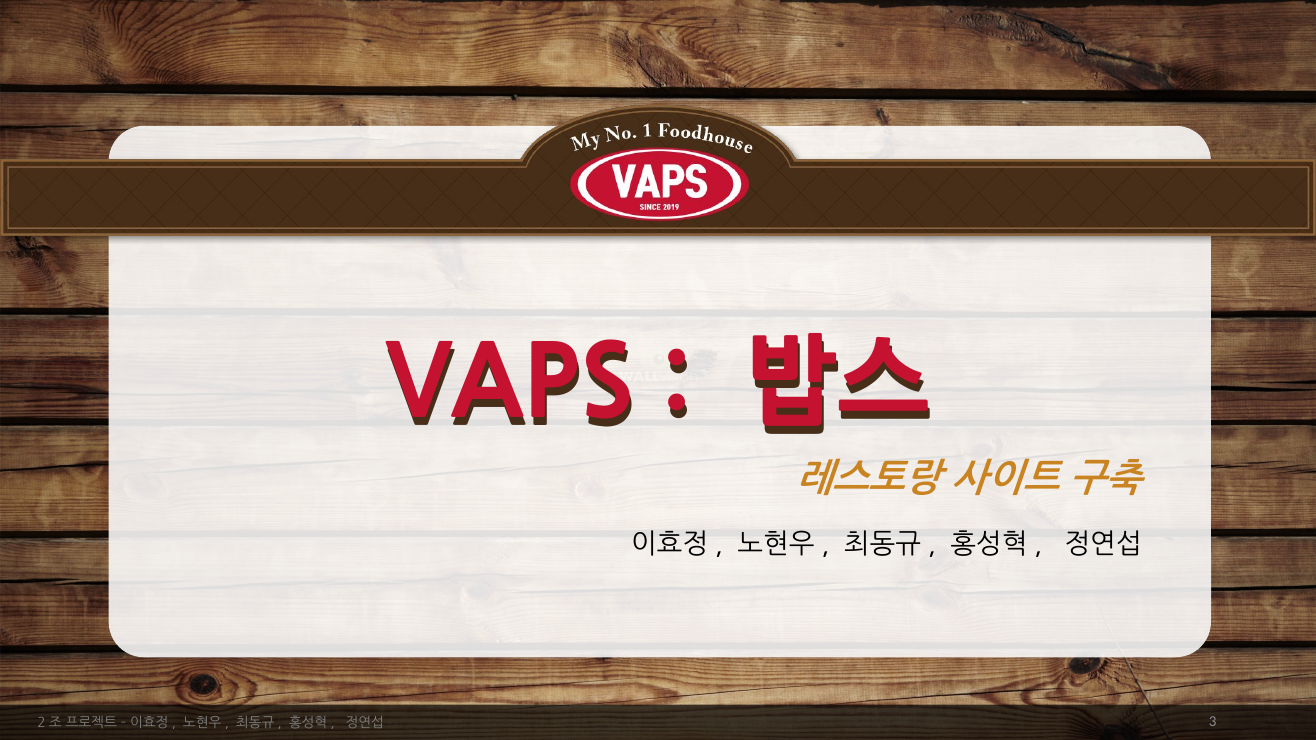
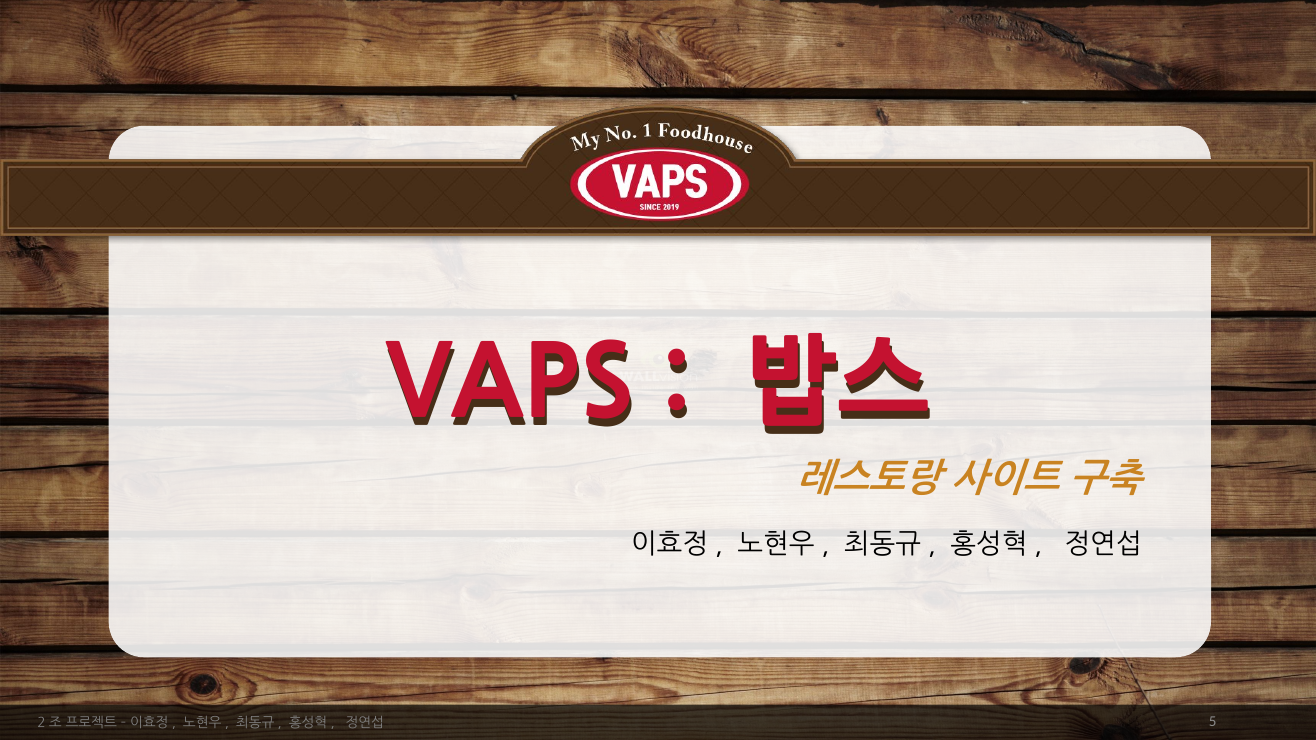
3: 3 -> 5 (1213, 721)
